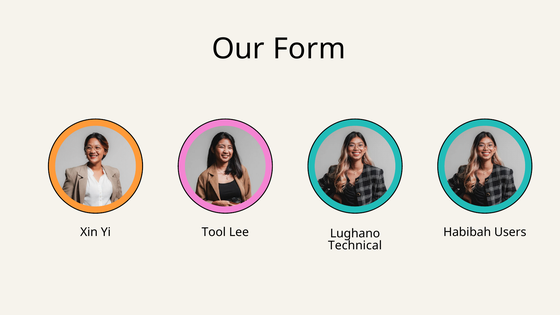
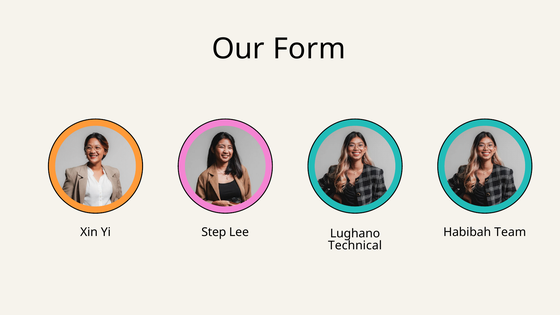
Tool: Tool -> Step (214, 232)
Users: Users -> Team (510, 232)
